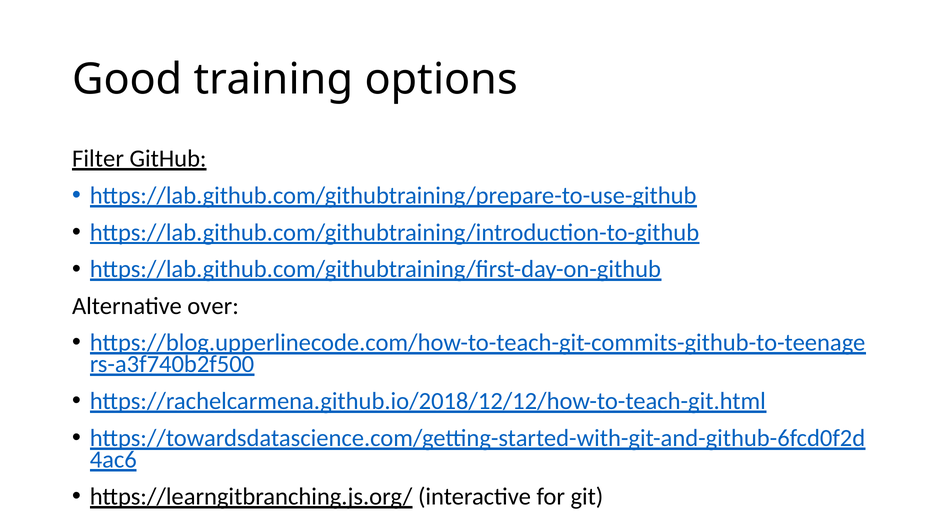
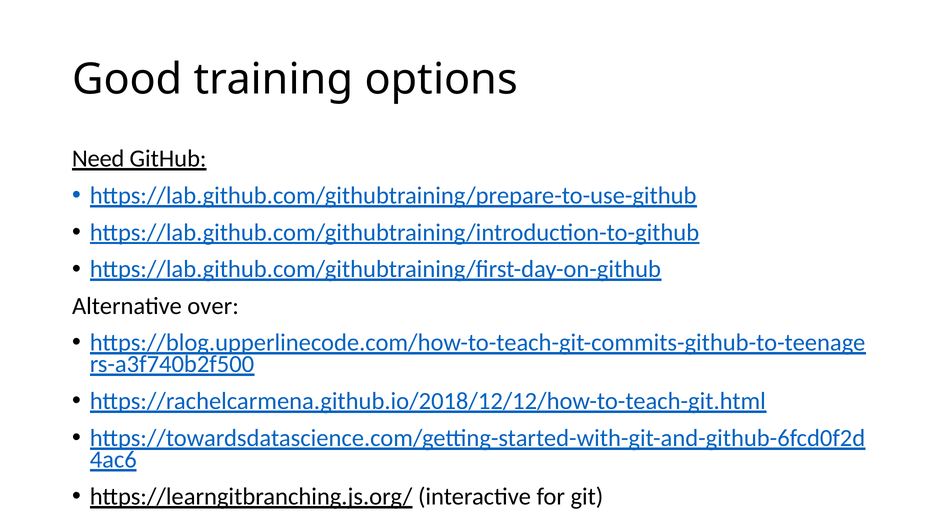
Filter: Filter -> Need (98, 159)
